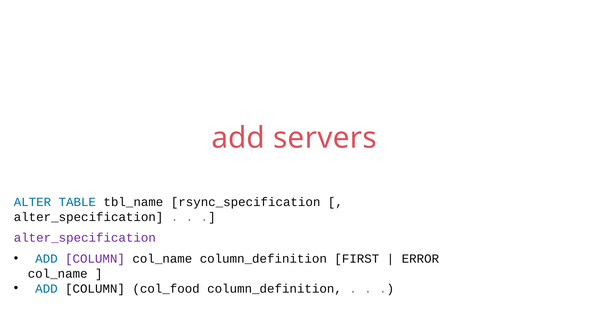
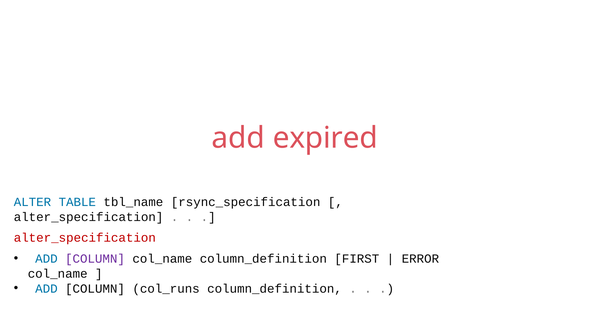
servers: servers -> expired (325, 138)
alter_specification colour: purple -> red (85, 238)
col_food: col_food -> col_runs (166, 288)
